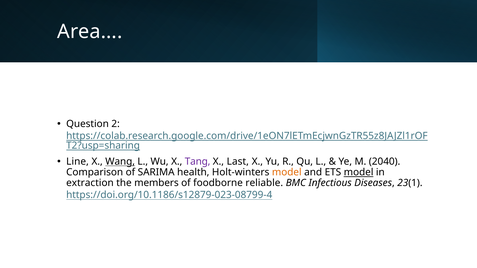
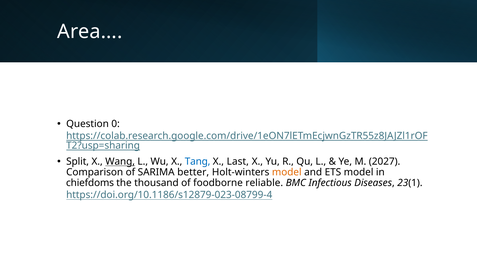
2: 2 -> 0 (116, 124)
Line: Line -> Split (78, 162)
Tang colour: purple -> blue (198, 162)
2040: 2040 -> 2027 (385, 162)
health: health -> better (193, 172)
model underline: present -> none (359, 172)
extraction: extraction -> chiefdoms (90, 183)
members: members -> thousand (156, 183)
